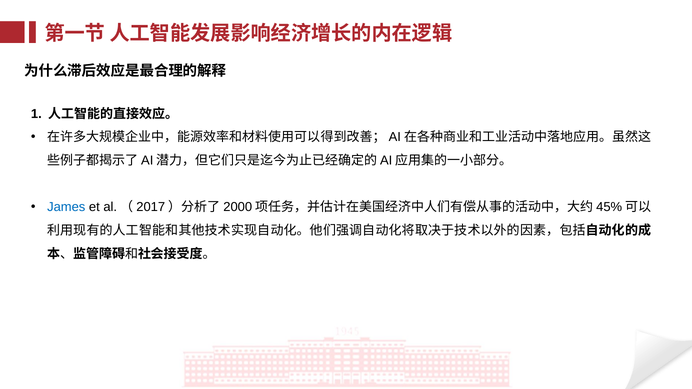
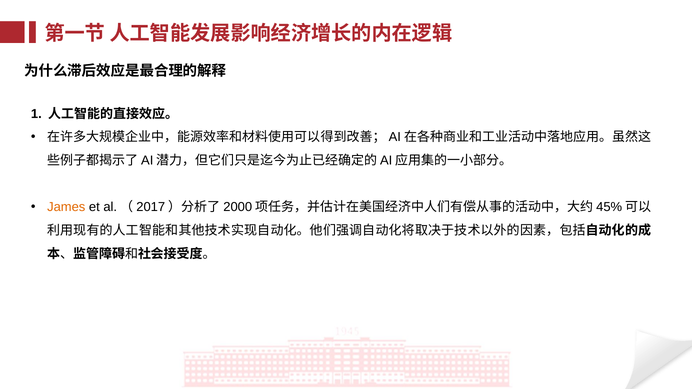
James colour: blue -> orange (66, 207)
